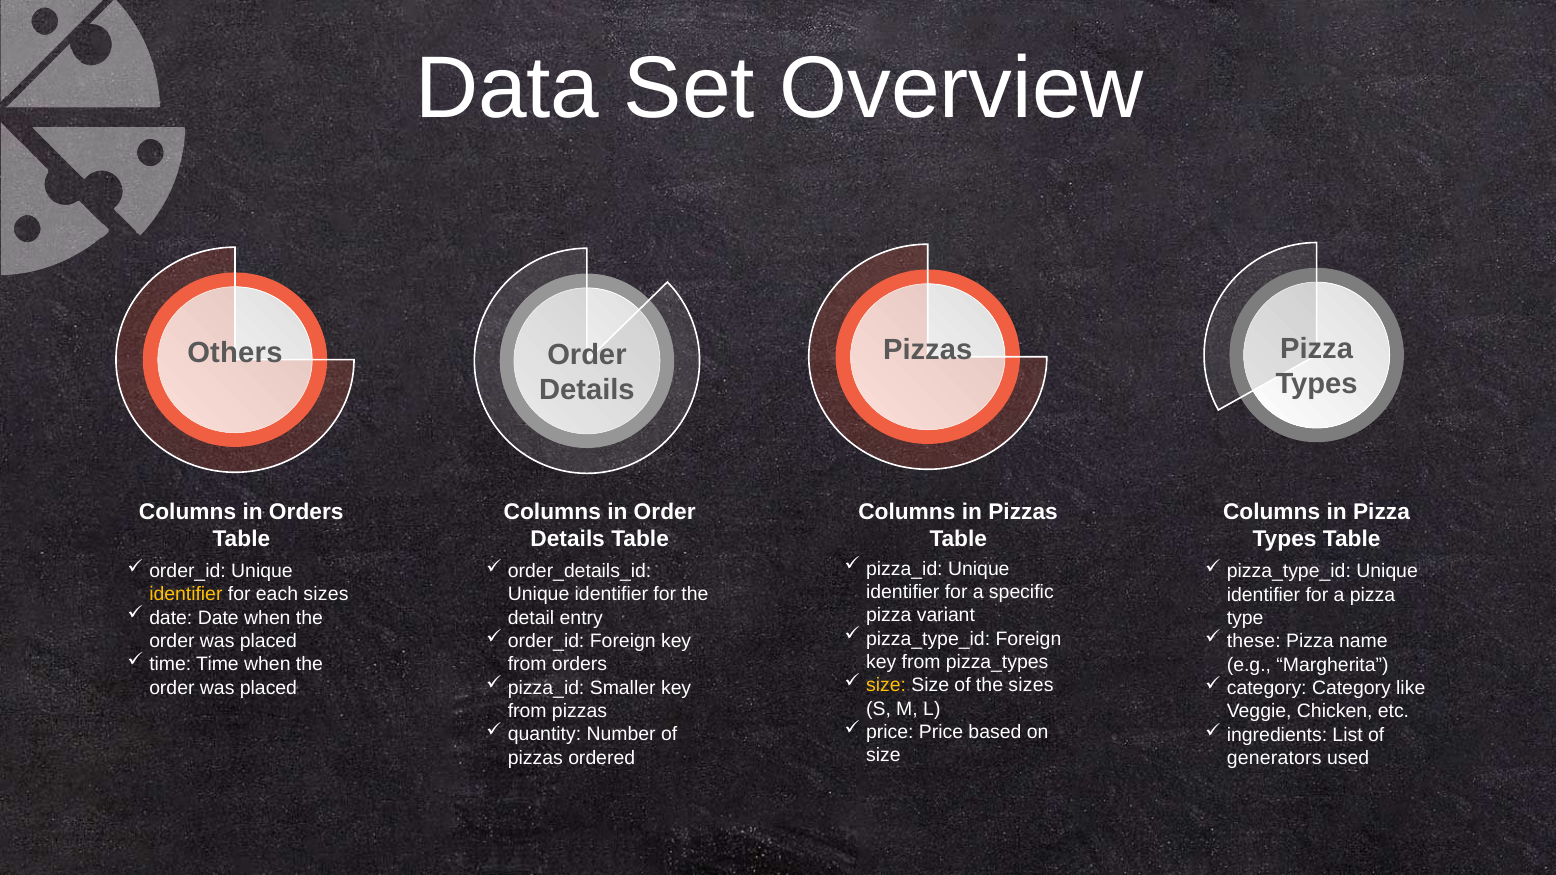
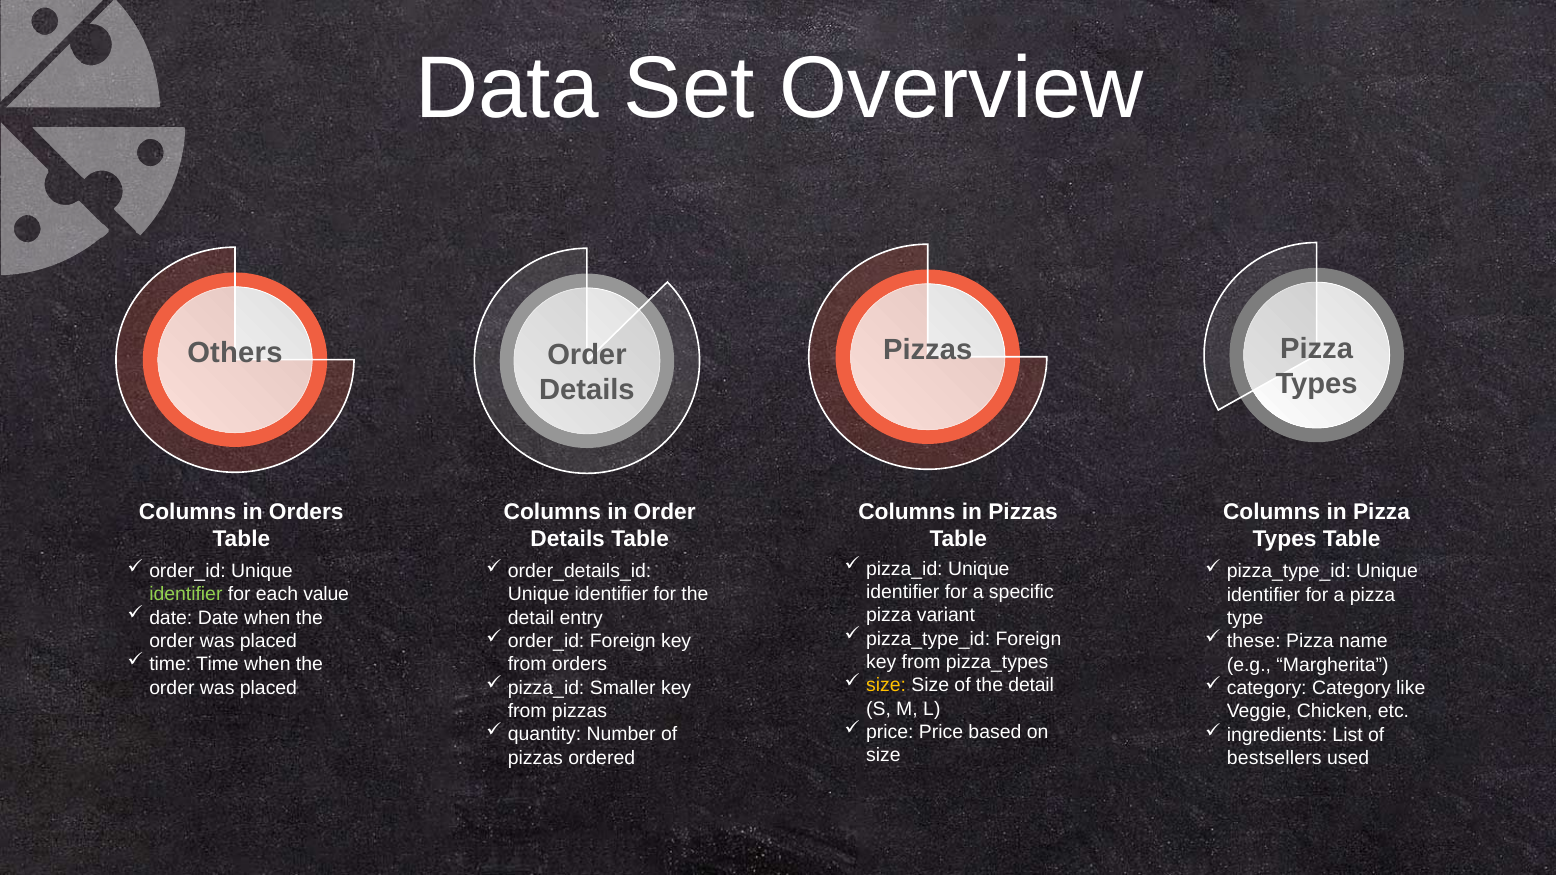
identifier colour: yellow -> light green (186, 594)
each sizes: sizes -> value (326, 594)
of the sizes: sizes -> detail (1031, 685)
generators: generators -> bestsellers (1274, 758)
